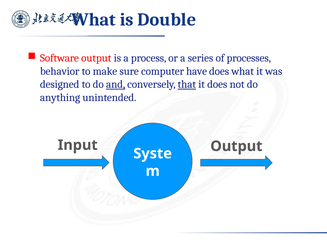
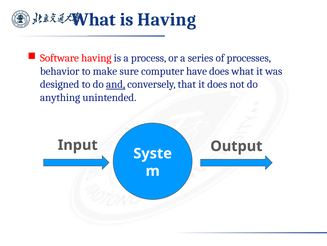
is Double: Double -> Having (167, 20)
Software output: output -> having (96, 58)
that underline: present -> none (187, 84)
